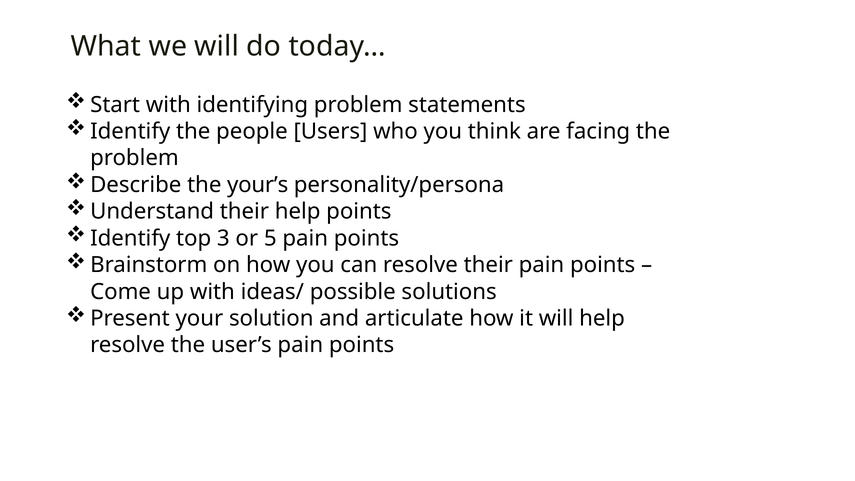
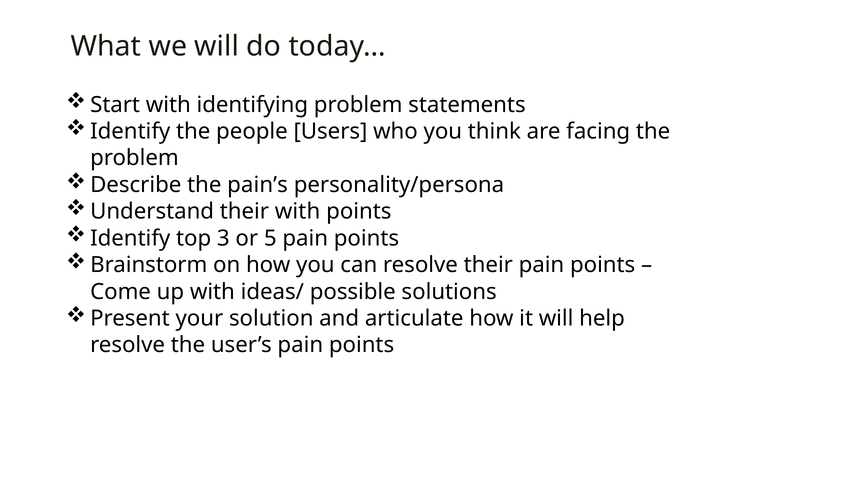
your’s: your’s -> pain’s (258, 185)
their help: help -> with (298, 211)
